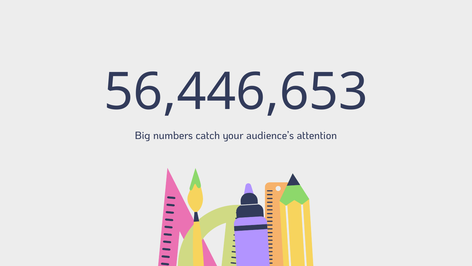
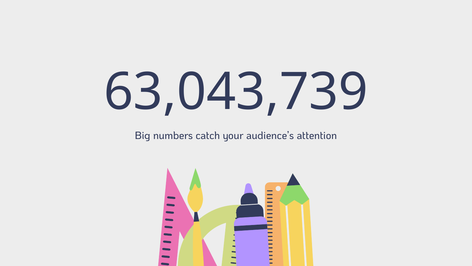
56,446,653: 56,446,653 -> 63,043,739 (236, 92)
